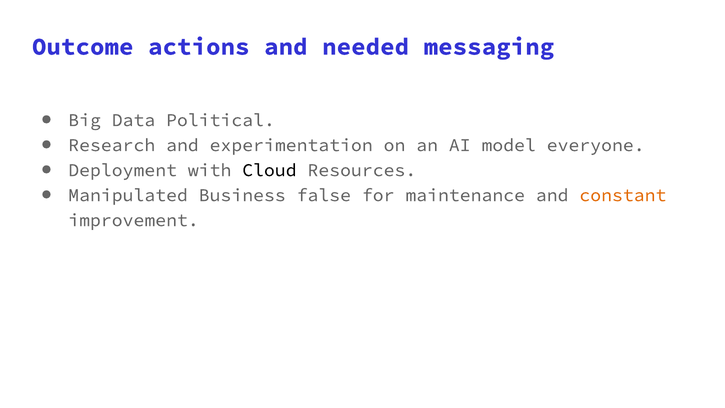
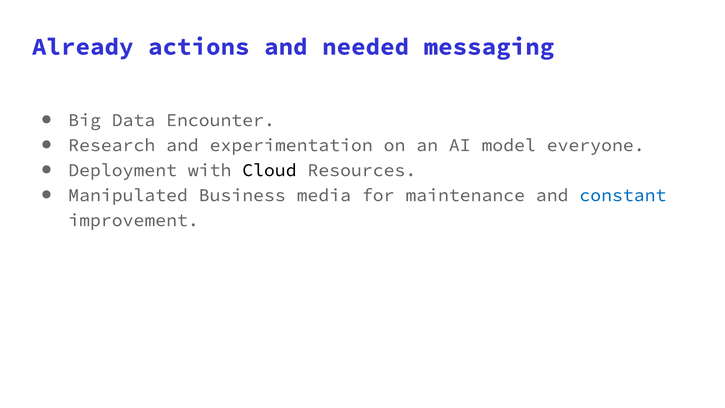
Outcome: Outcome -> Already (83, 47)
Political: Political -> Encounter (220, 120)
false: false -> media (324, 195)
constant colour: orange -> blue (623, 195)
